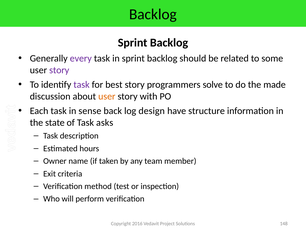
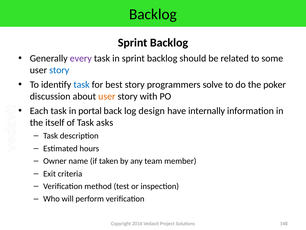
story colour: purple -> blue (59, 70)
task colour: purple -> blue (82, 84)
made: made -> poker (275, 84)
sense: sense -> portal (90, 111)
structure: structure -> internally (207, 111)
state: state -> itself (55, 122)
